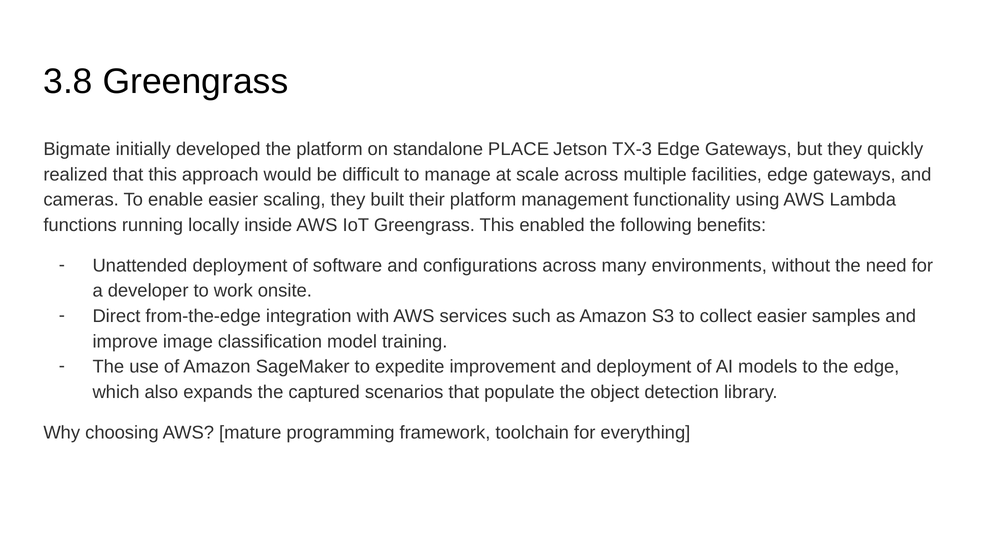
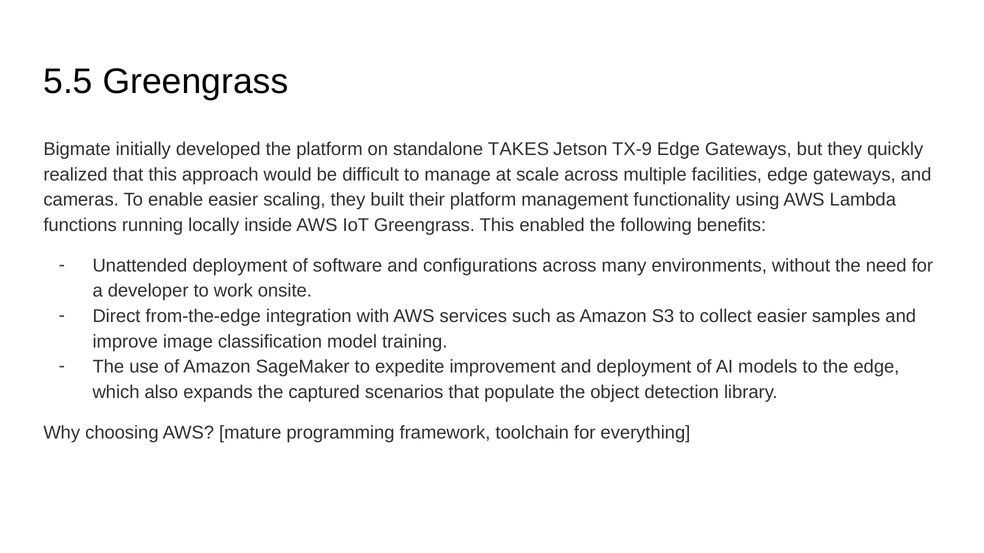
3.8: 3.8 -> 5.5 (68, 82)
PLACE: PLACE -> TAKES (519, 149)
TX-3: TX-3 -> TX-9 (632, 149)
